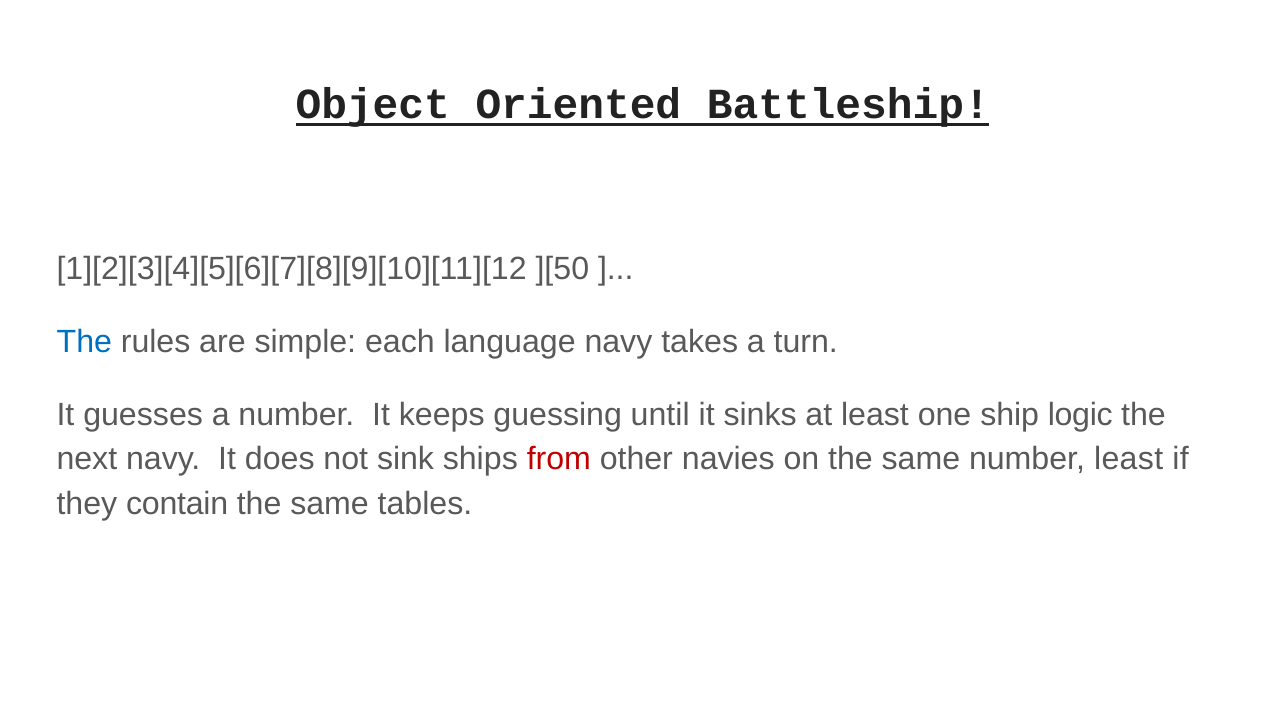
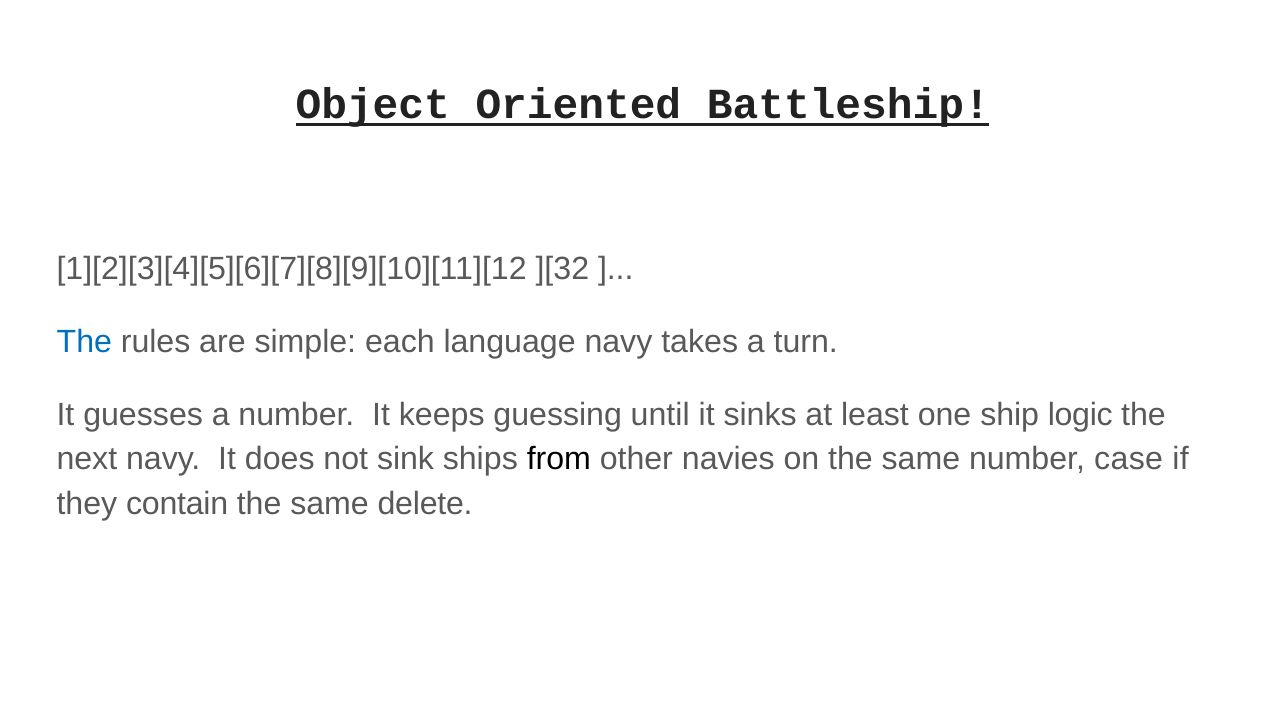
][50: ][50 -> ][32 (562, 269)
from colour: red -> black (559, 459)
number least: least -> case (1129, 459)
tables: tables -> delete (425, 504)
